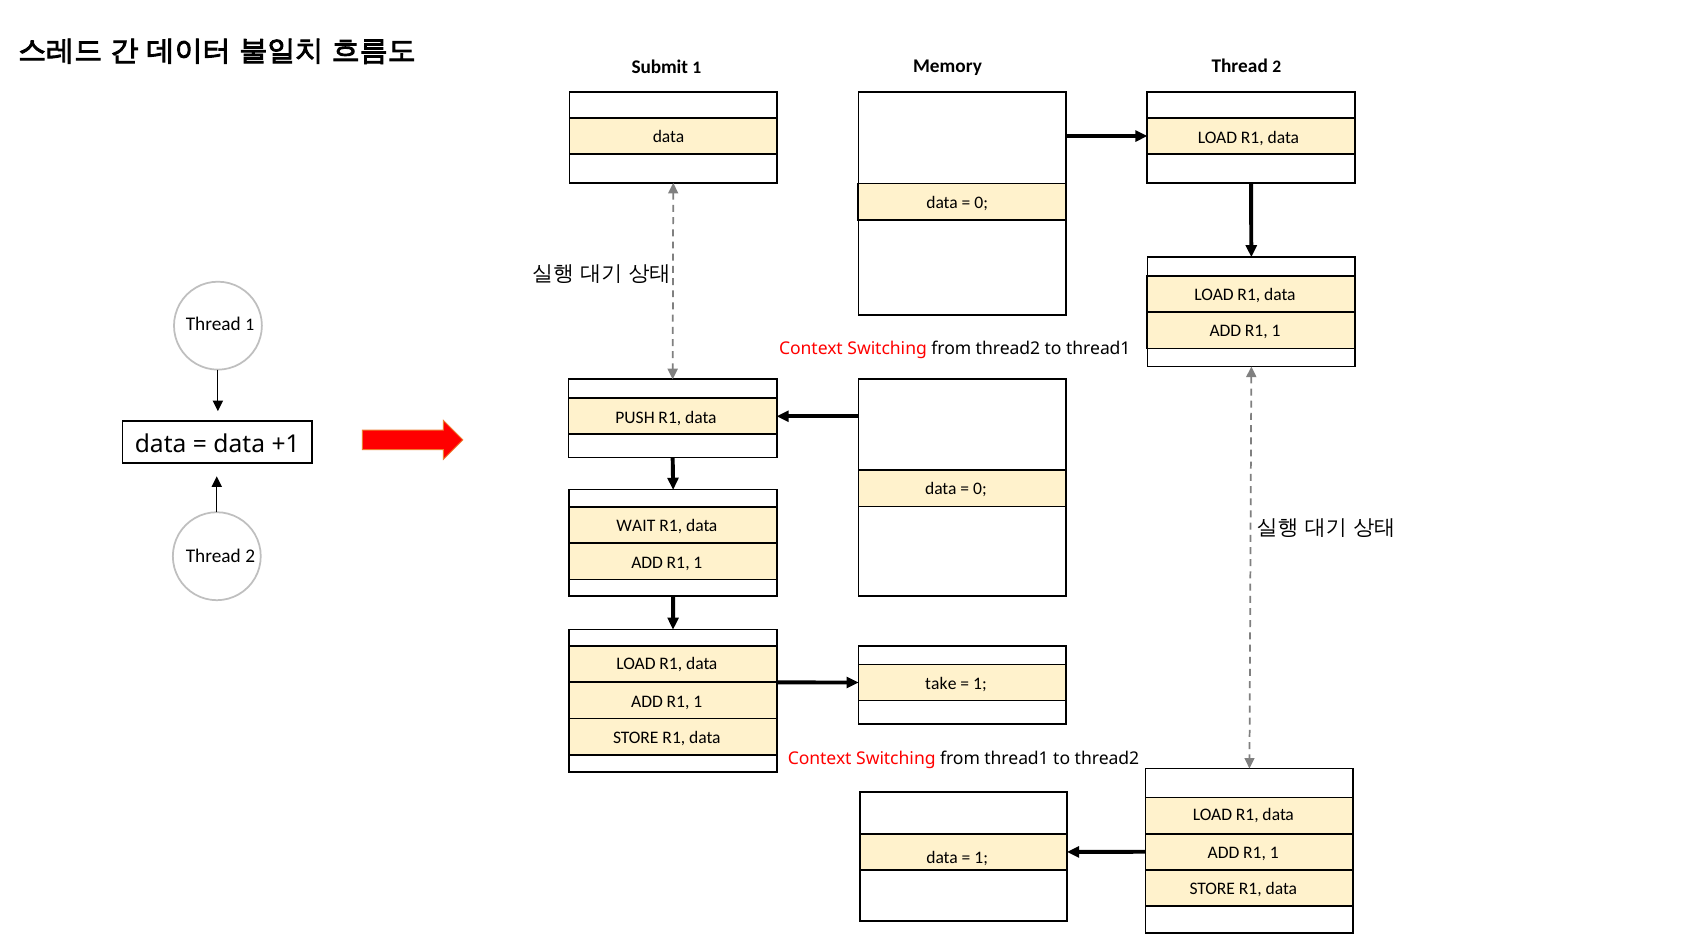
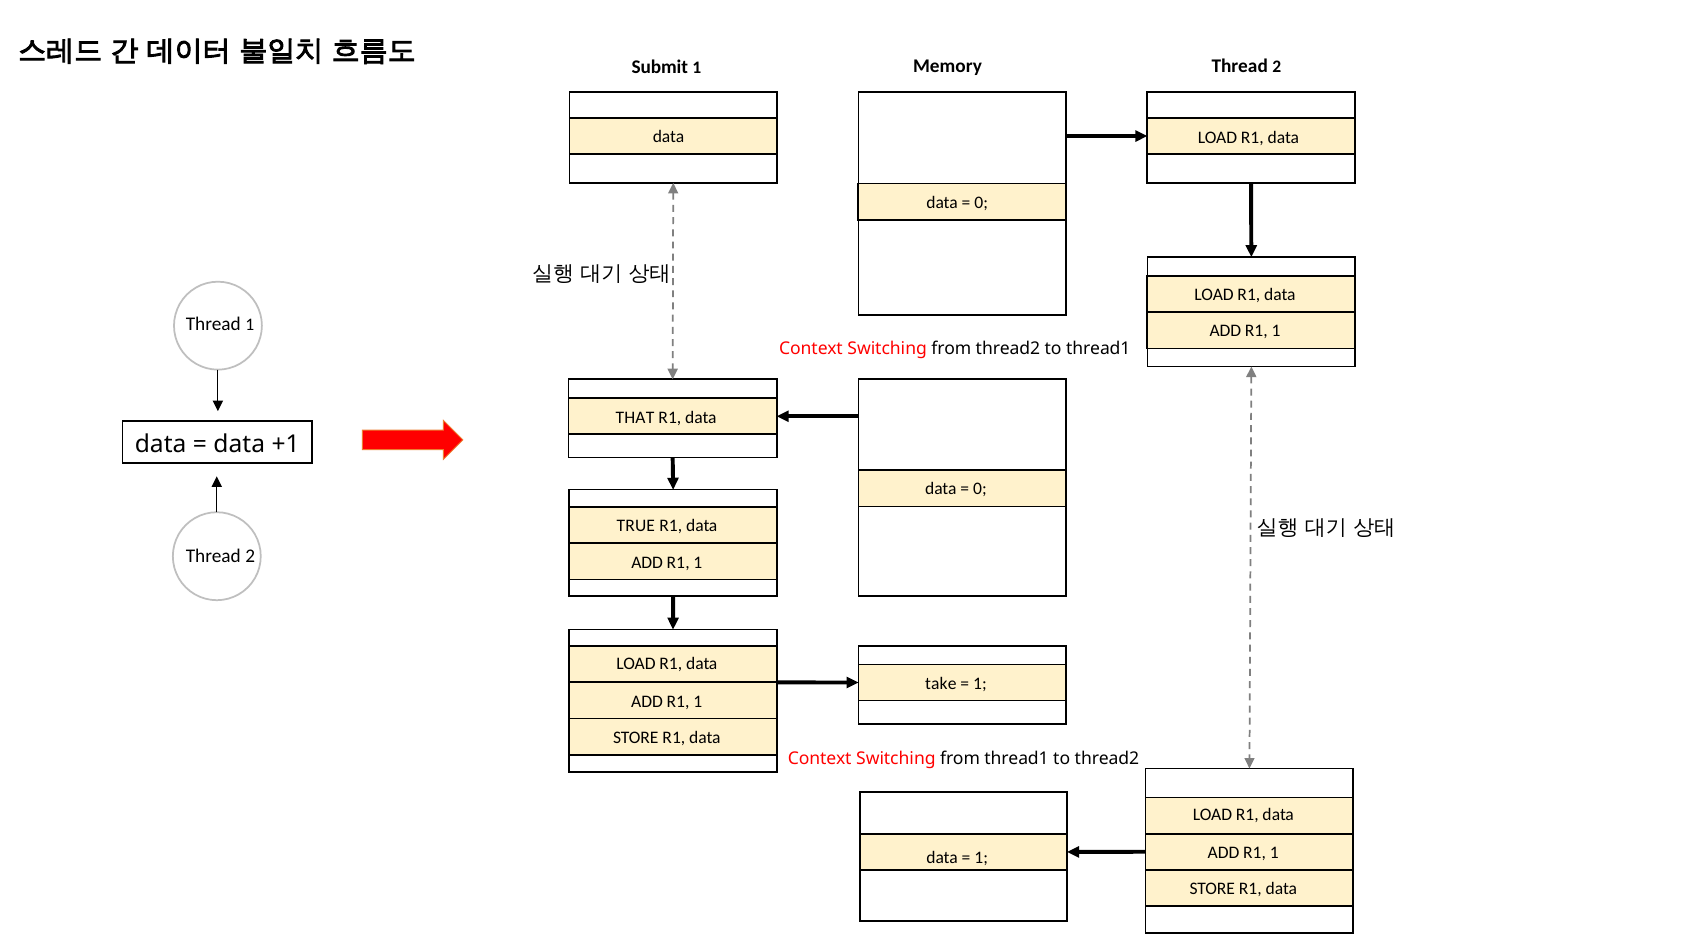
PUSH: PUSH -> THAT (635, 418)
WAIT: WAIT -> TRUE (636, 525)
